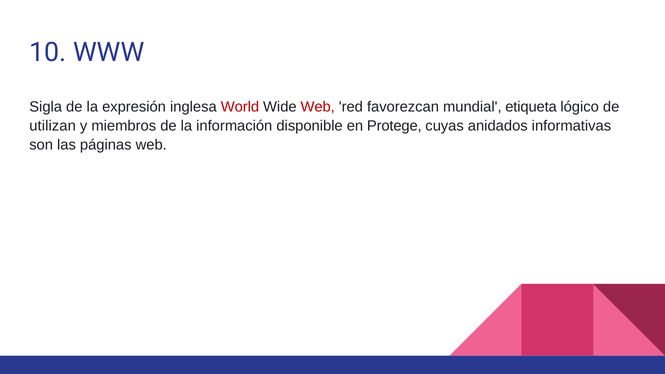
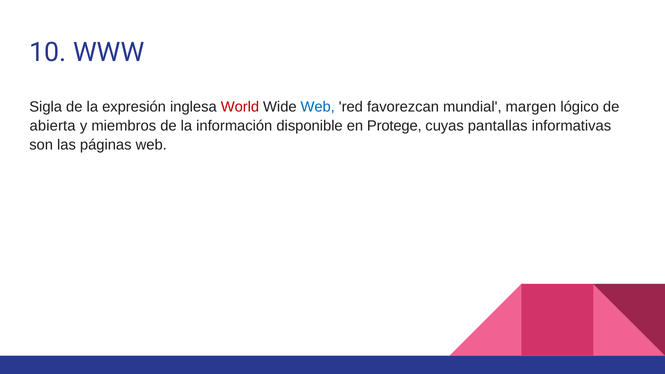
Web colour: red -> blue (318, 107)
etiqueta: etiqueta -> margen (531, 107)
utilizan: utilizan -> abierta (53, 126)
anidados: anidados -> pantallas (498, 126)
